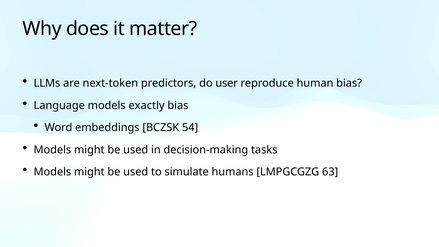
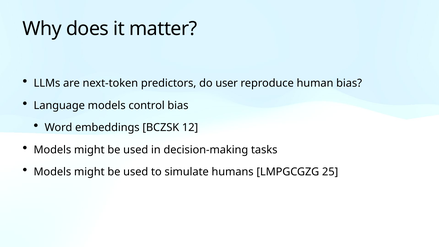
exactly: exactly -> control (147, 105)
54: 54 -> 12 (190, 128)
63: 63 -> 25 (330, 172)
